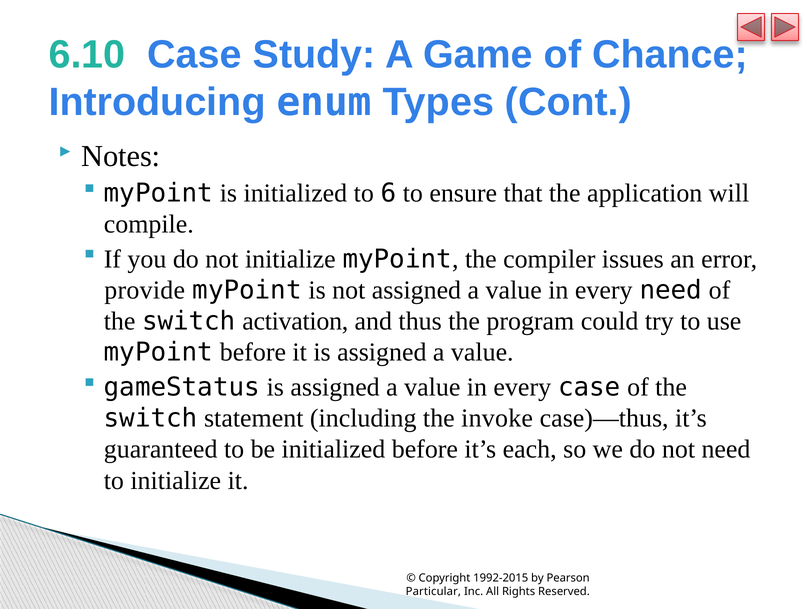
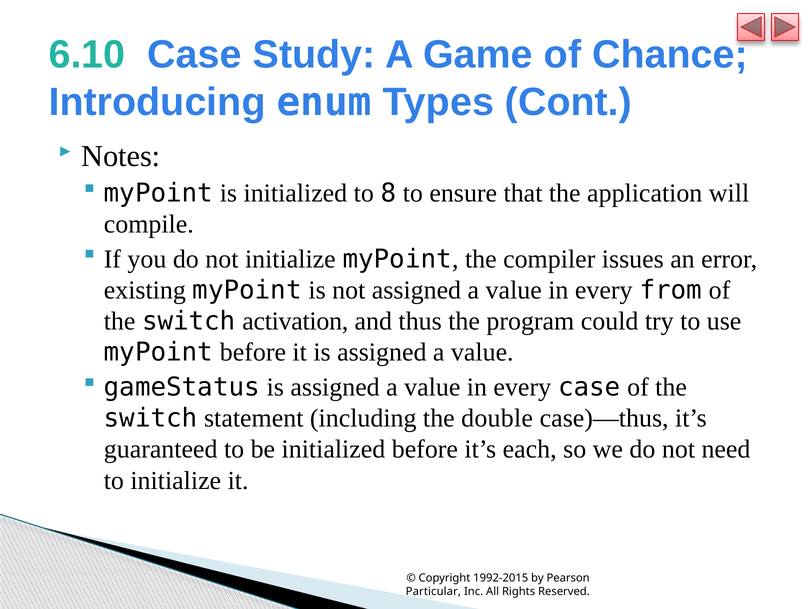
6: 6 -> 8 (389, 193)
provide: provide -> existing (145, 290)
every need: need -> from (671, 290)
invoke: invoke -> double (497, 418)
